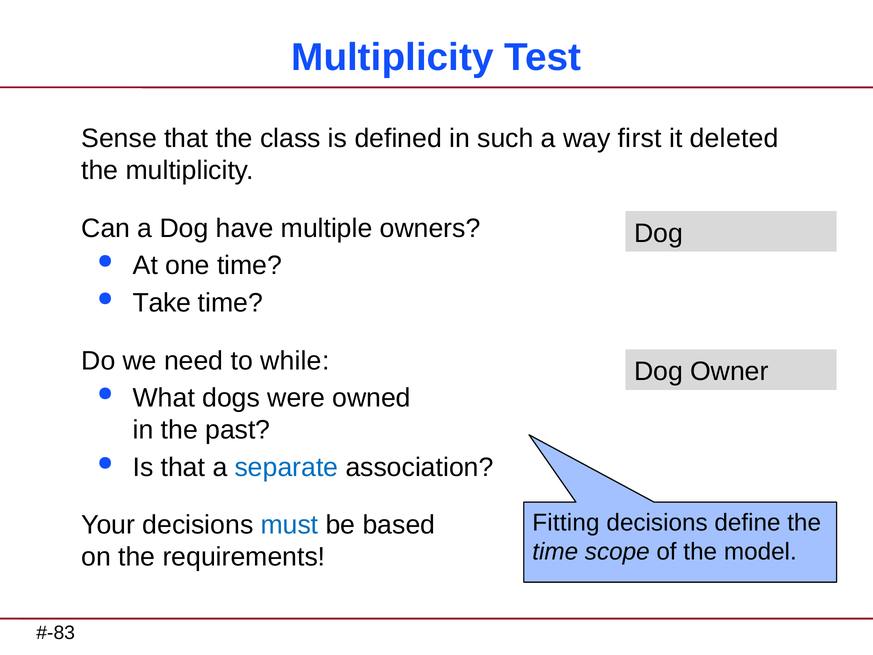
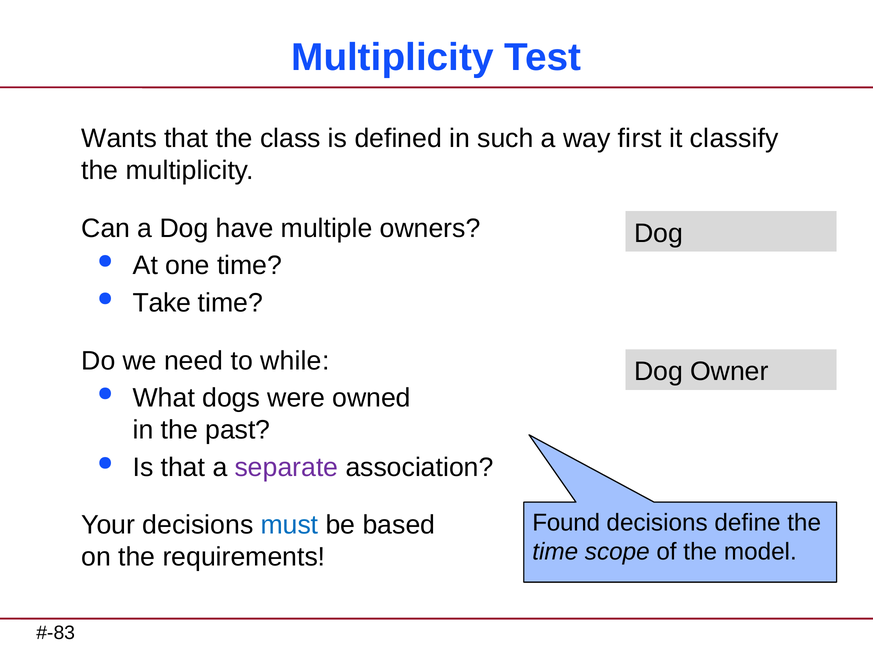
Sense: Sense -> Wants (119, 139)
deleted: deleted -> classify (734, 139)
separate colour: blue -> purple (286, 467)
Fitting: Fitting -> Found (566, 522)
